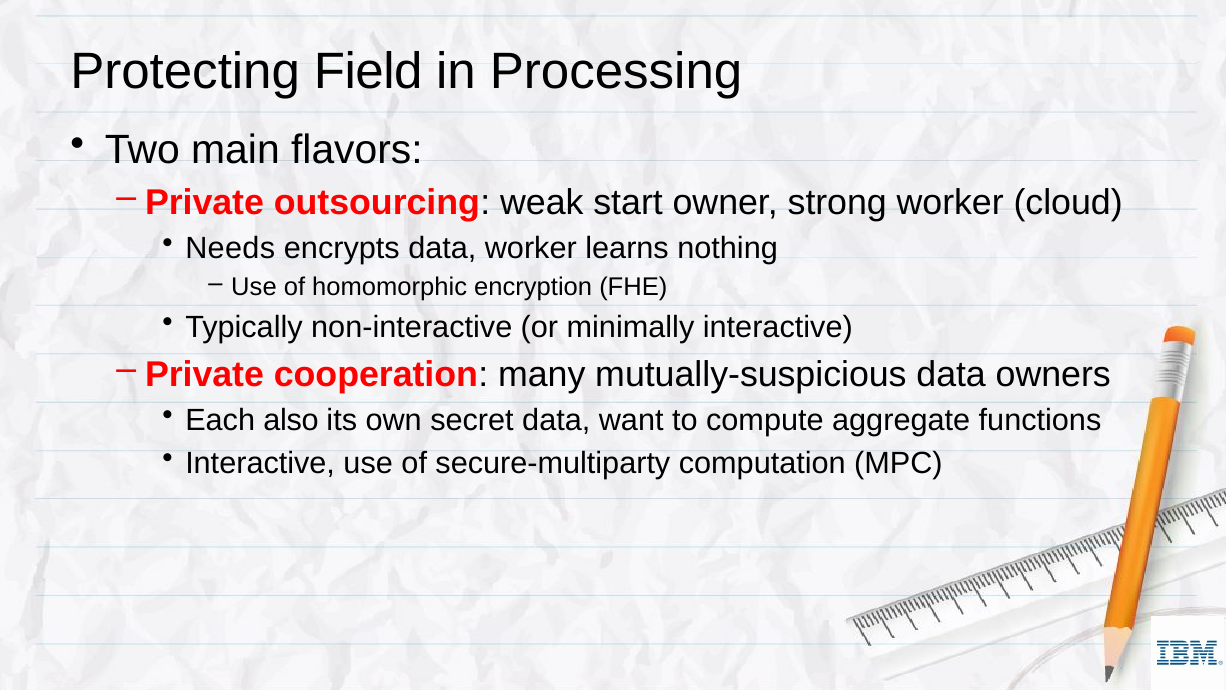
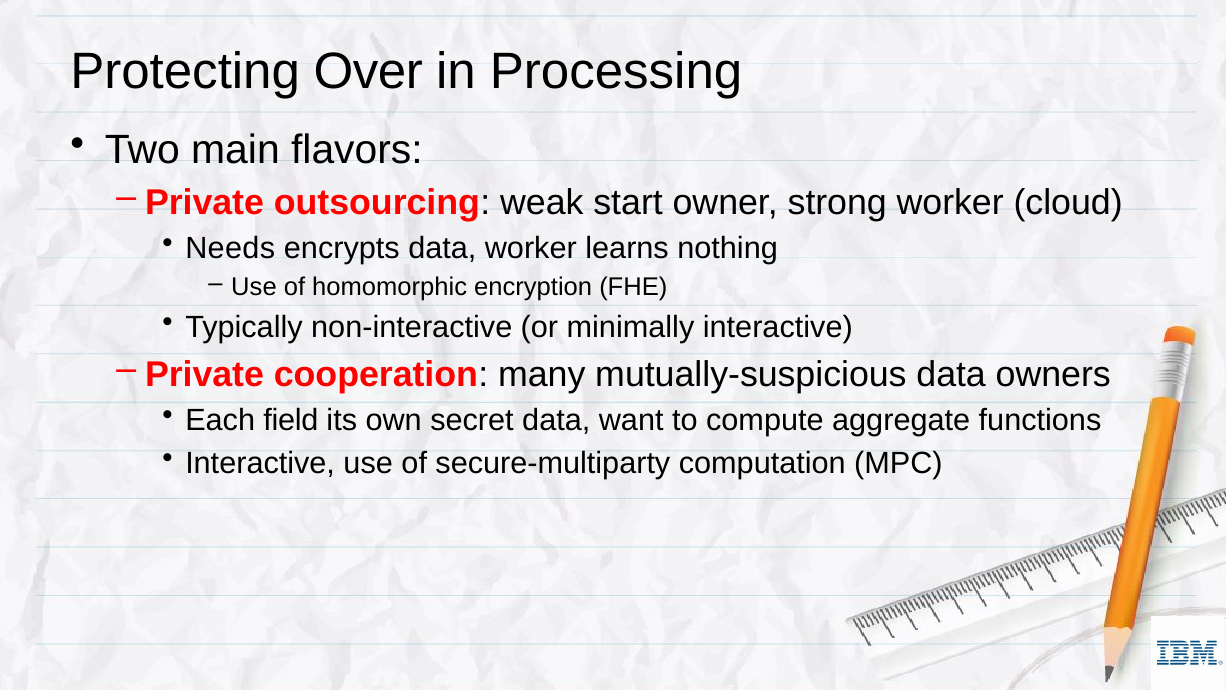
Field: Field -> Over (368, 72)
also: also -> field (291, 420)
